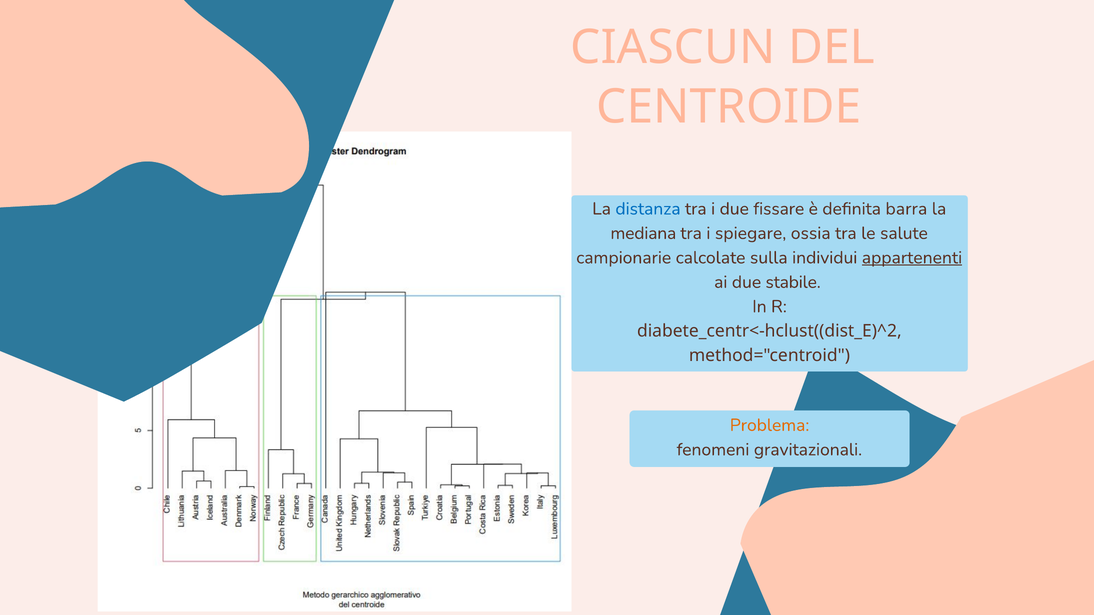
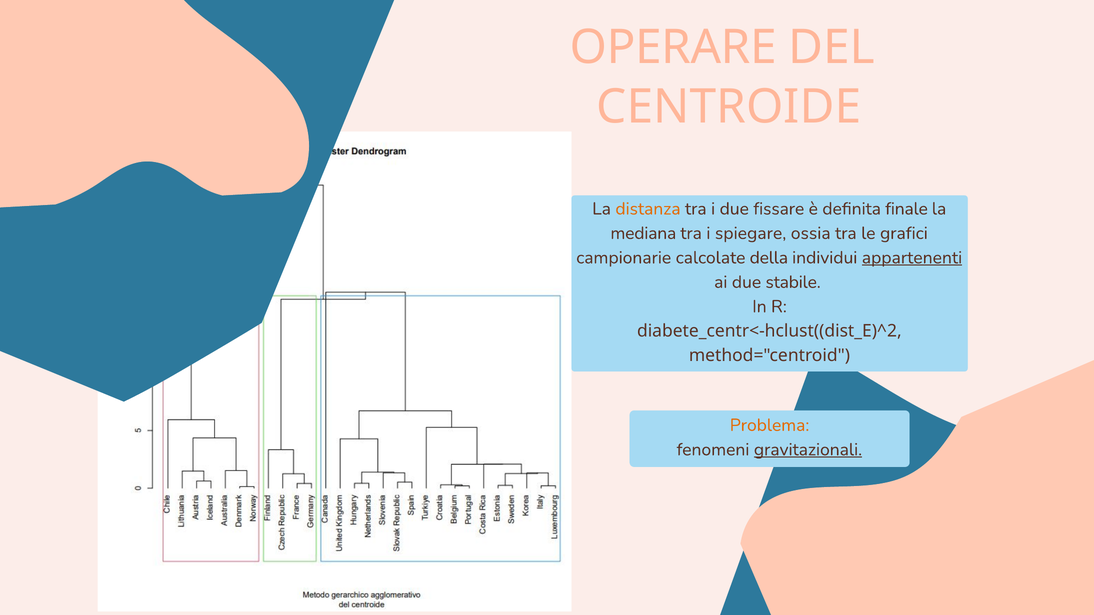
CIASCUN: CIASCUN -> OPERARE (673, 47)
distanza colour: blue -> orange (648, 209)
barra: barra -> finale (907, 209)
salute: salute -> grafici (904, 233)
sulla: sulla -> della (769, 258)
gravitazionali underline: none -> present (808, 450)
